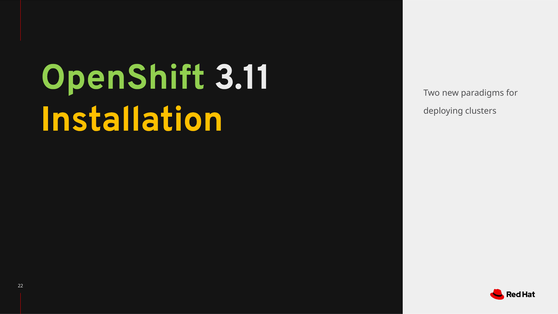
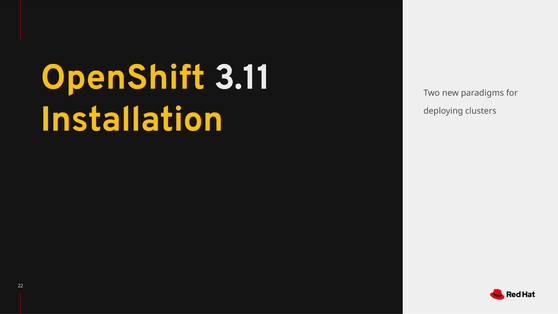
OpenShift colour: light green -> yellow (123, 77)
